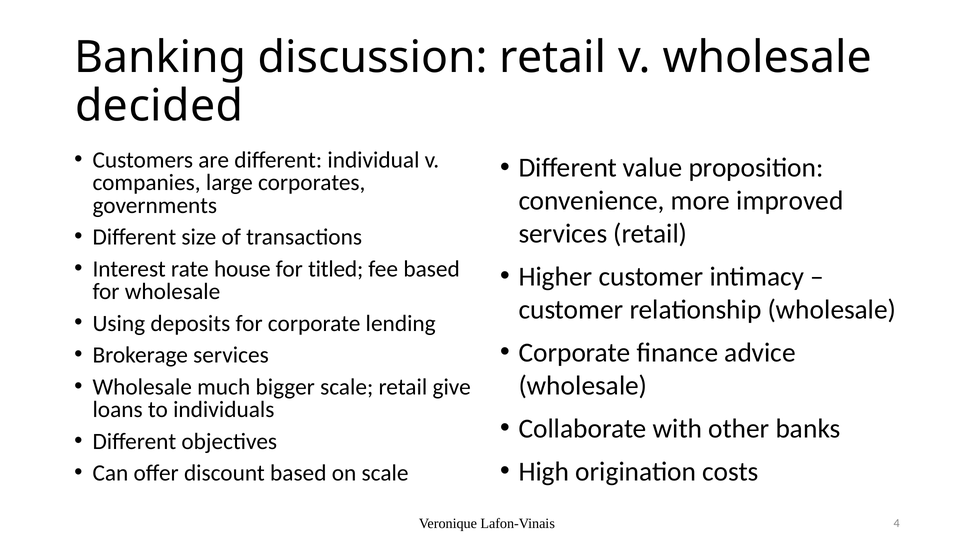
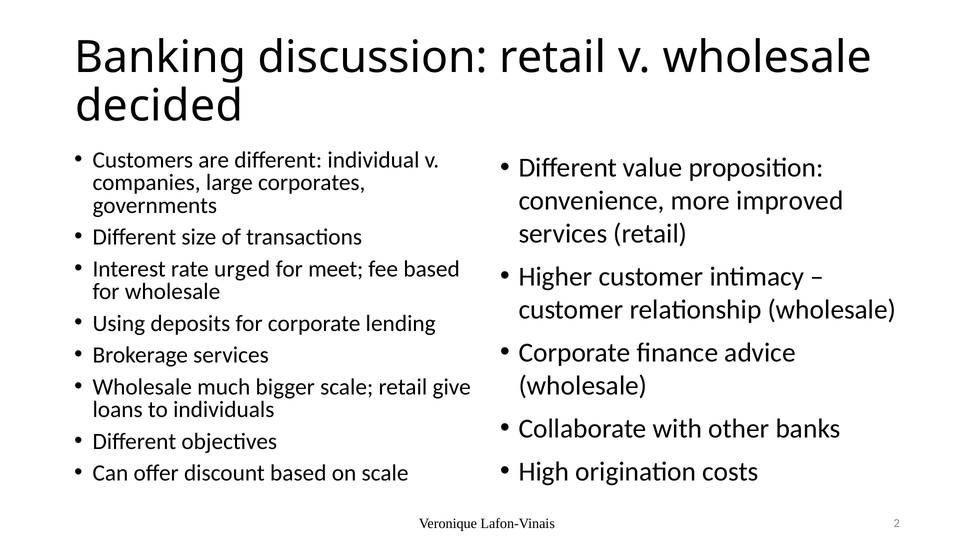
house: house -> urged (242, 269)
titled: titled -> meet (336, 269)
4: 4 -> 2 (897, 523)
